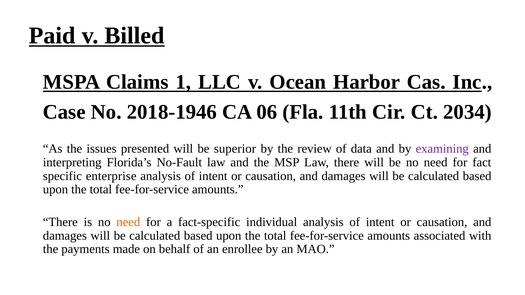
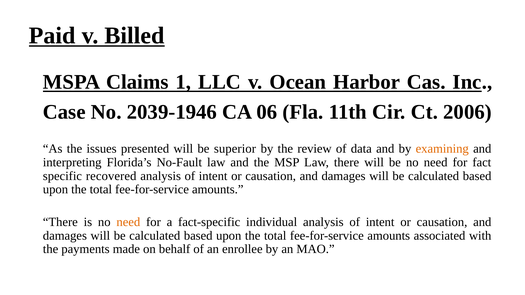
2018-1946: 2018-1946 -> 2039-1946 (172, 112)
2034: 2034 -> 2006 (467, 112)
examining colour: purple -> orange (442, 149)
enterprise: enterprise -> recovered (111, 176)
